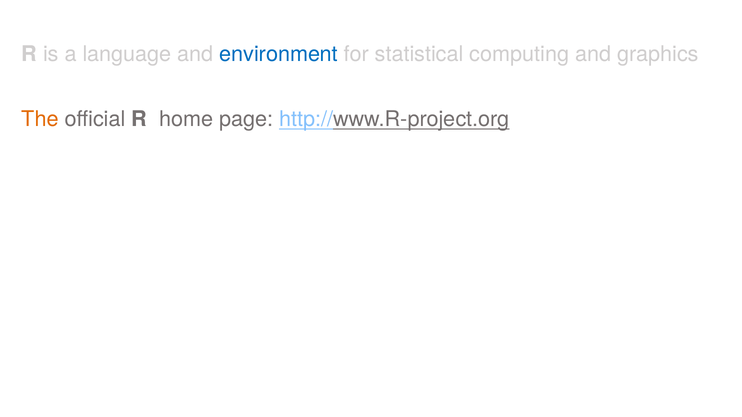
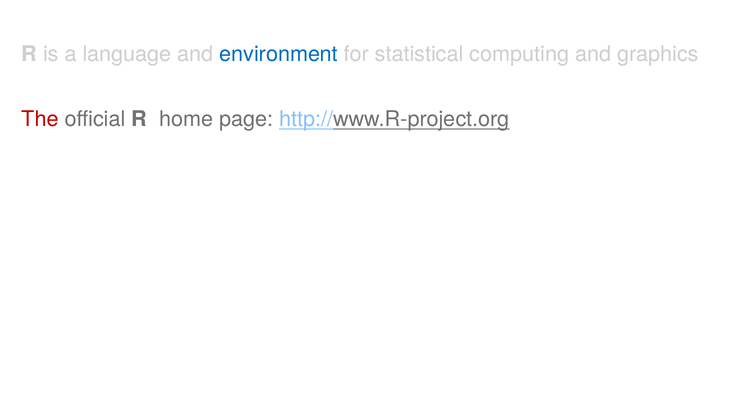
The colour: orange -> red (40, 119)
